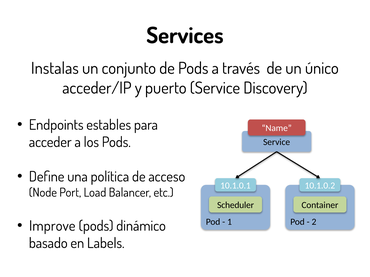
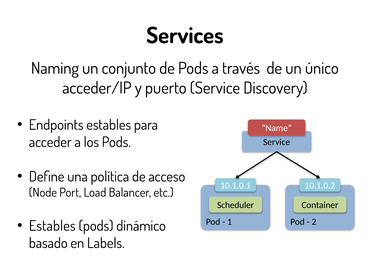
Instalas: Instalas -> Naming (55, 69)
Improve: Improve -> Estables (52, 226)
